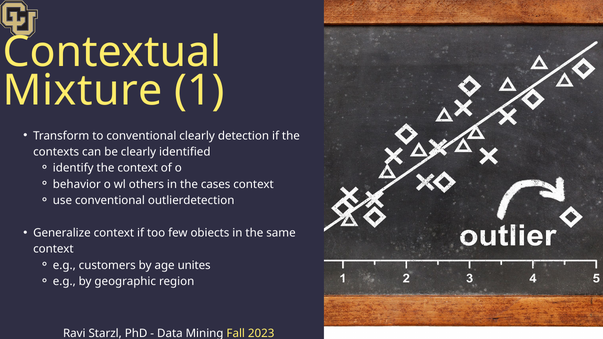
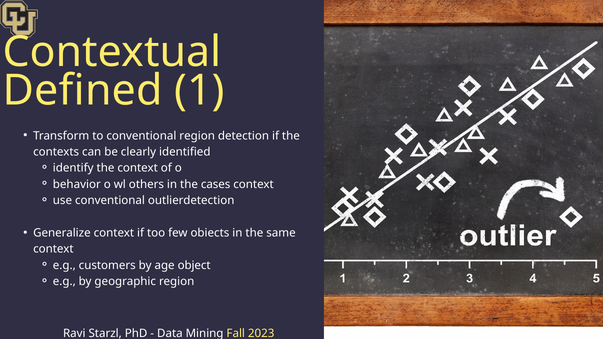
Mixture: Mixture -> Defined (83, 91)
conventional clearly: clearly -> region (197, 136)
unites: unites -> object (194, 265)
